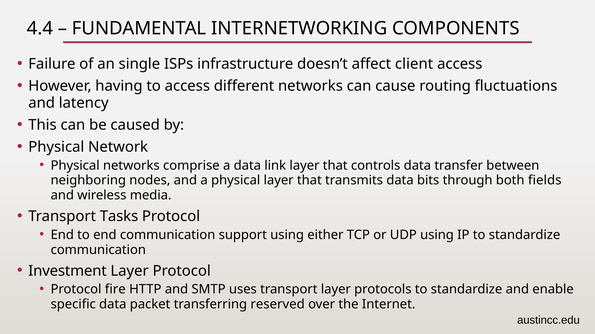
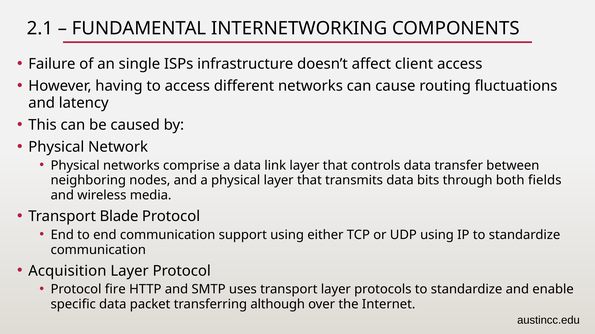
4.4: 4.4 -> 2.1 (40, 28)
Tasks: Tasks -> Blade (119, 217)
Investment: Investment -> Acquisition (67, 271)
reserved: reserved -> although (278, 305)
